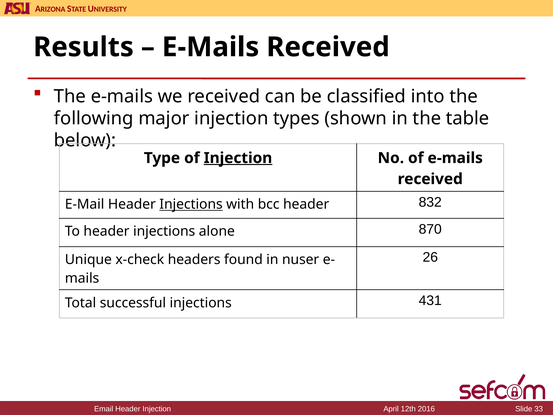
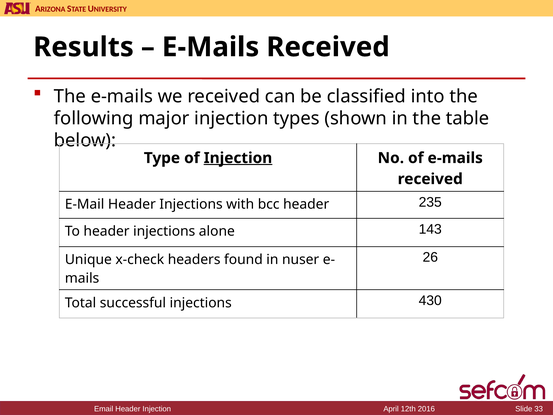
Injections underline: present -> none (191, 204)
832: 832 -> 235 (430, 202)
870: 870 -> 143 (430, 229)
431: 431 -> 430 (430, 300)
